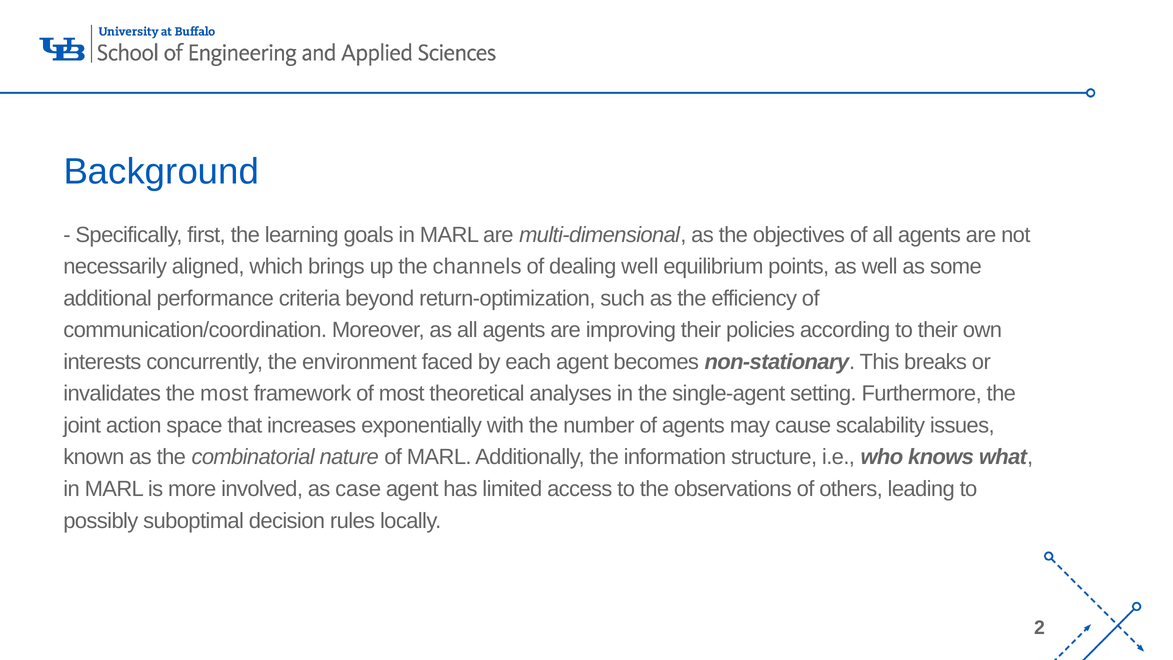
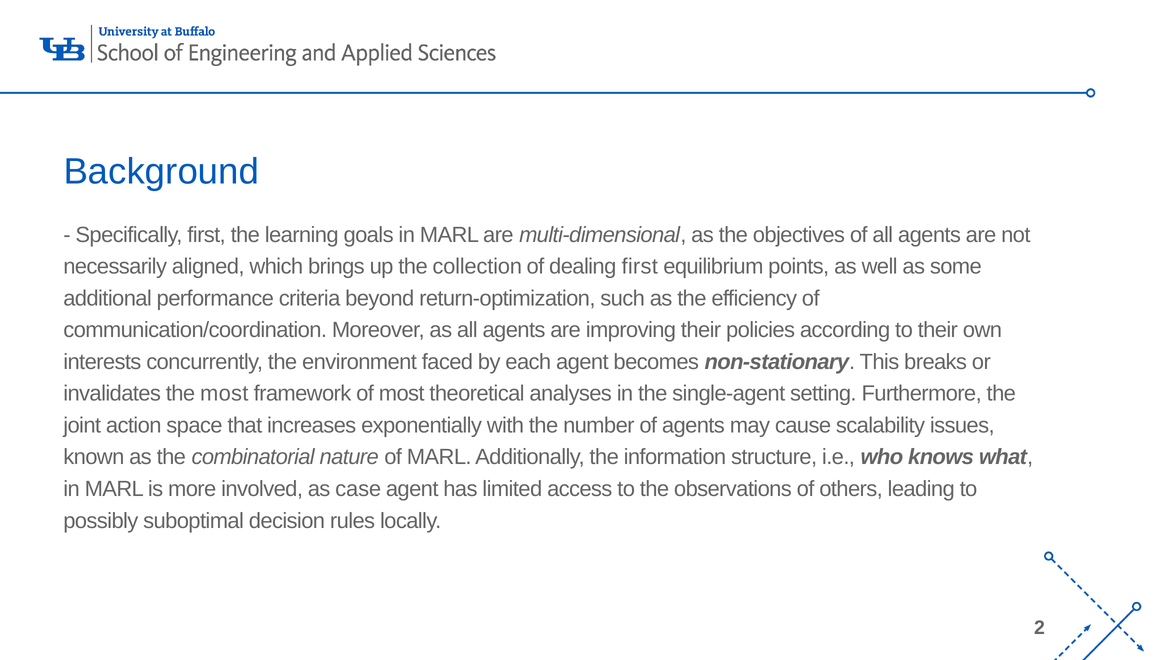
channels: channels -> collection (477, 267)
dealing well: well -> first (640, 267)
